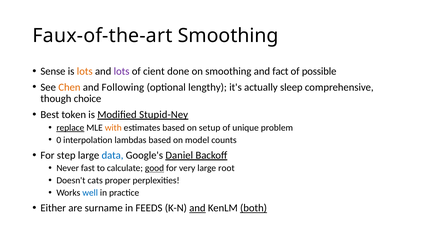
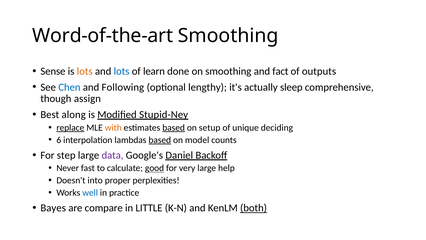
Faux-of-the-art: Faux-of-the-art -> Word-of-the-art (103, 36)
lots colour: purple -> blue (122, 71)
cient: cient -> learn (154, 71)
possible: possible -> outputs (319, 71)
Chen colour: orange -> blue (69, 87)
choice: choice -> assign (87, 99)
token: token -> along (74, 114)
based underline: none -> present (174, 127)
problem: problem -> deciding (277, 127)
0: 0 -> 6 (59, 140)
based underline: none -> present (160, 140)
data colour: blue -> purple (113, 155)
root: root -> help (226, 168)
cats: cats -> into (95, 180)
Either: Either -> Bayes (53, 208)
surname: surname -> compare (104, 208)
FEEDS: FEEDS -> LITTLE (149, 208)
and underline: present -> none (197, 208)
